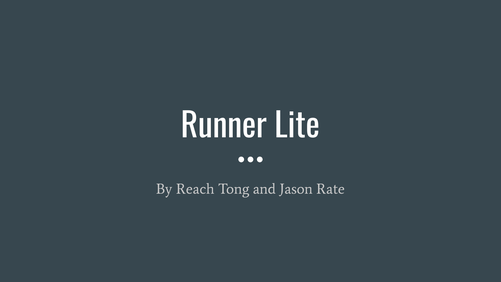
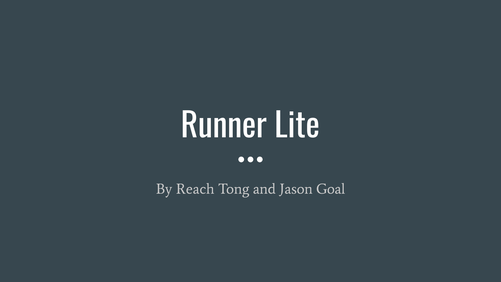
Rate: Rate -> Goal (331, 189)
